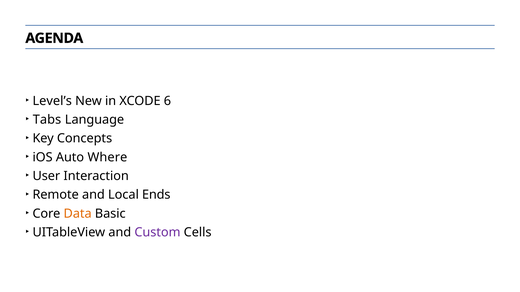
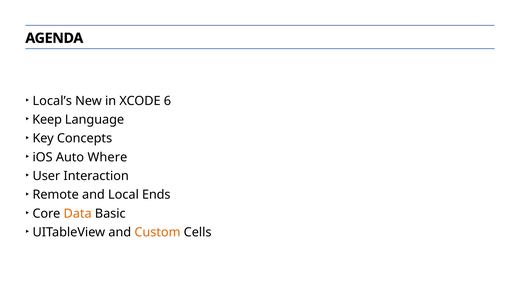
Level’s: Level’s -> Local’s (52, 101)
Tabs: Tabs -> Keep (47, 120)
Custom colour: purple -> orange (157, 232)
